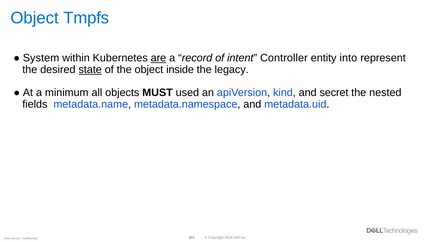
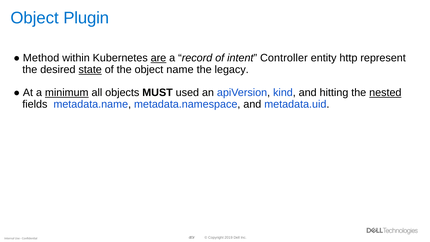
Tmpfs: Tmpfs -> Plugin (86, 18)
System: System -> Method (41, 58)
into: into -> http (348, 58)
inside: inside -> name (180, 70)
minimum underline: none -> present (67, 93)
secret: secret -> hitting (334, 93)
nested underline: none -> present (385, 93)
